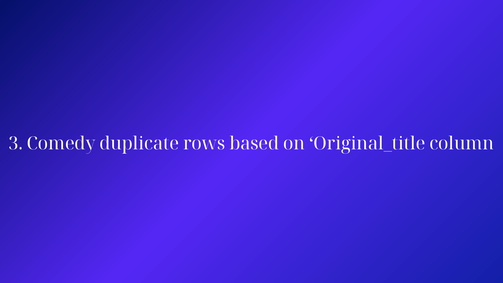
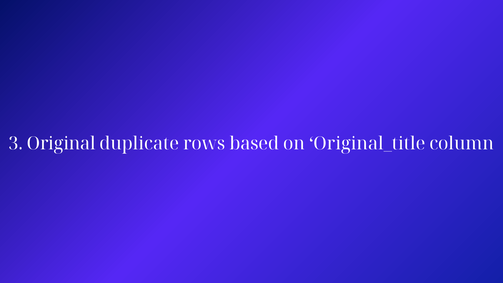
Comedy: Comedy -> Original (61, 144)
